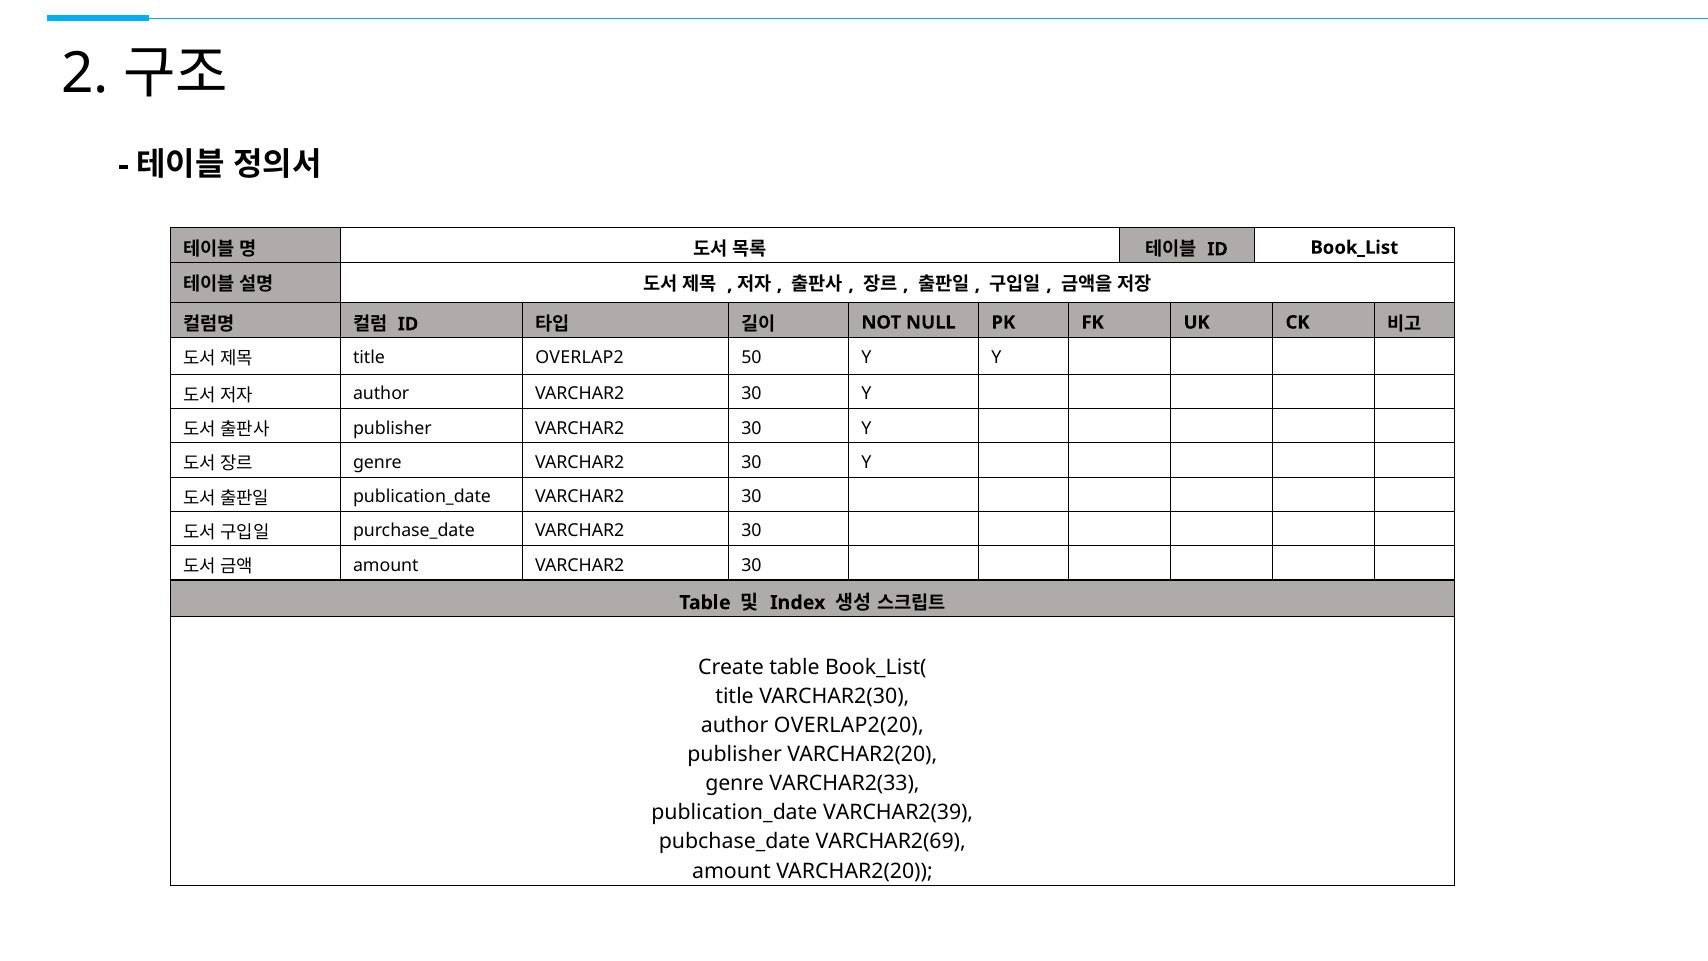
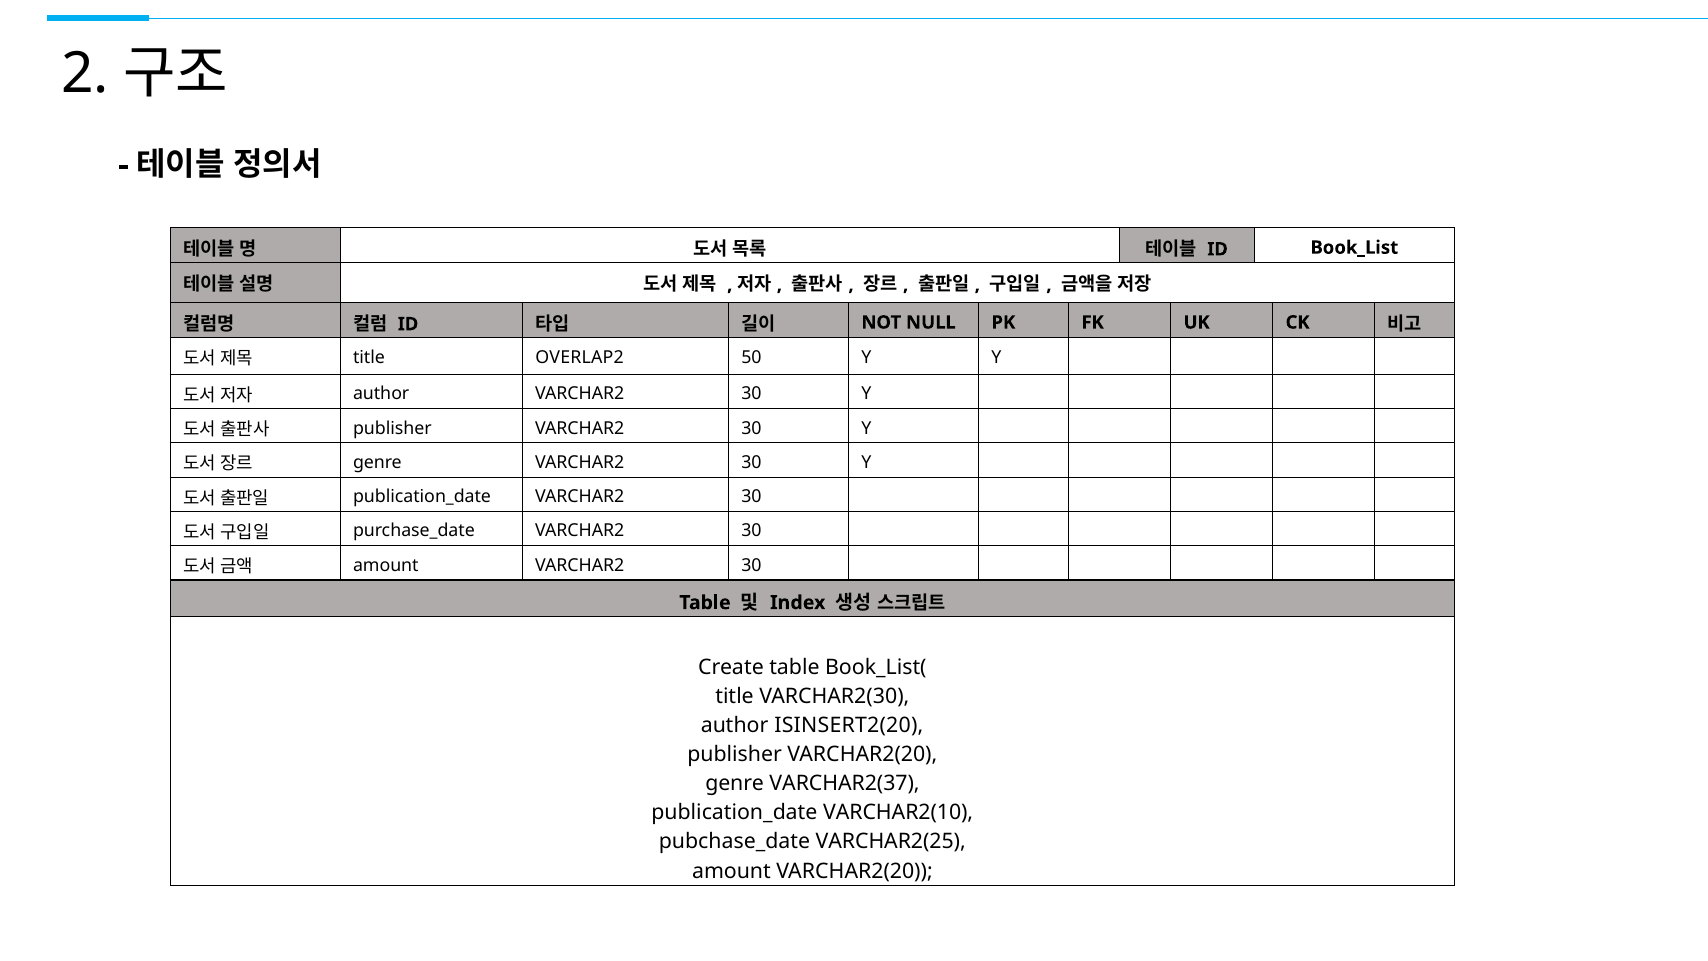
OVERLAP2(20: OVERLAP2(20 -> ISINSERT2(20 (849, 725)
VARCHAR2(33: VARCHAR2(33 -> VARCHAR2(37 (845, 784)
VARCHAR2(39: VARCHAR2(39 -> VARCHAR2(10 (898, 813)
VARCHAR2(69: VARCHAR2(69 -> VARCHAR2(25 (891, 842)
